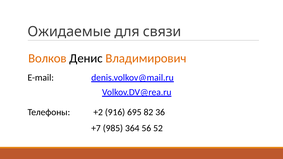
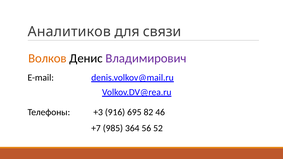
Ожидаемые: Ожидаемые -> Аналитиков (69, 32)
Владимирович colour: orange -> purple (146, 58)
+2: +2 -> +3 (98, 112)
36: 36 -> 46 (160, 112)
